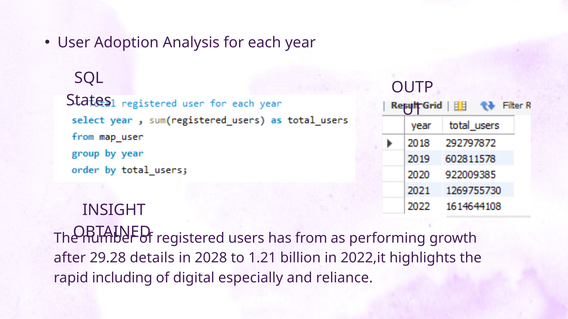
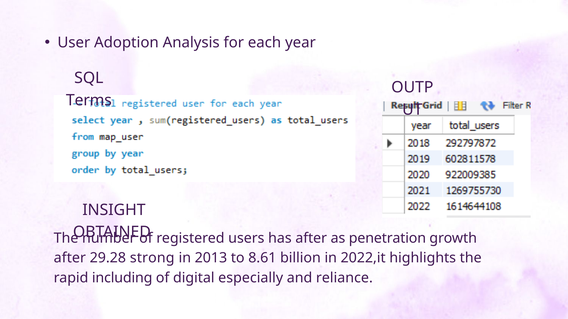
States: States -> Terms (89, 100)
has from: from -> after (311, 238)
performing: performing -> penetration (387, 238)
details: details -> strong (152, 258)
2028: 2028 -> 2013 (211, 258)
1.21: 1.21 -> 8.61 (262, 258)
